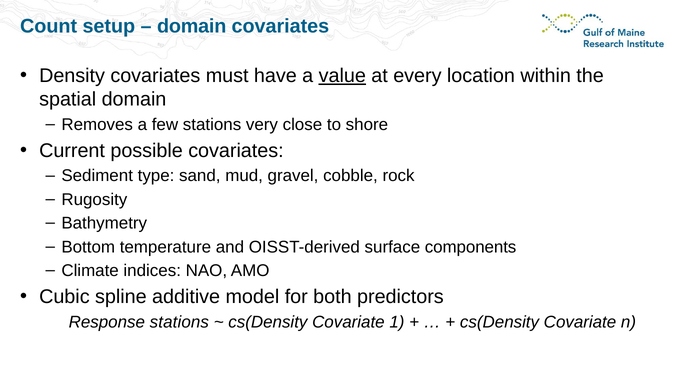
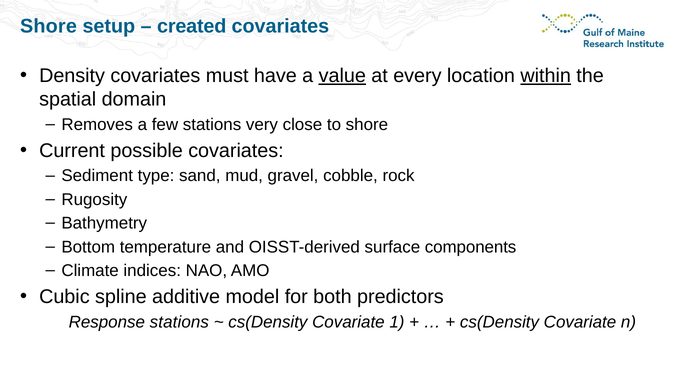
Count: Count -> Shore (48, 26)
domain: domain -> created (192, 26)
within underline: none -> present (546, 76)
